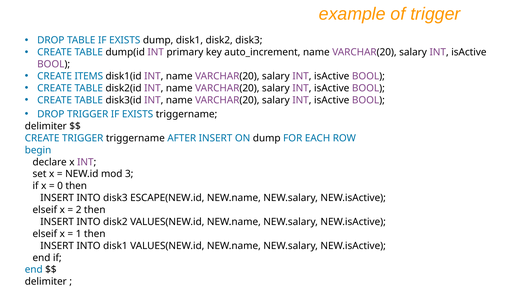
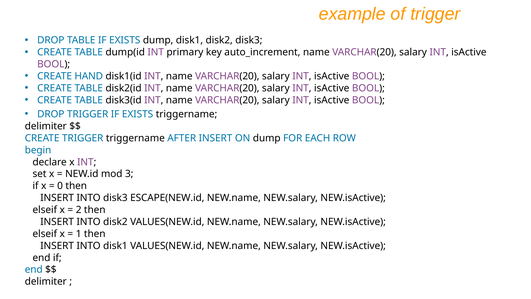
ITEMS: ITEMS -> HAND (89, 76)
